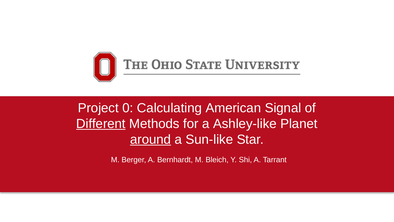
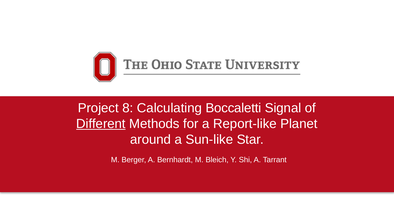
0: 0 -> 8 (128, 108)
American: American -> Boccaletti (233, 108)
Ashley-like: Ashley-like -> Report-like (245, 124)
around underline: present -> none (151, 139)
